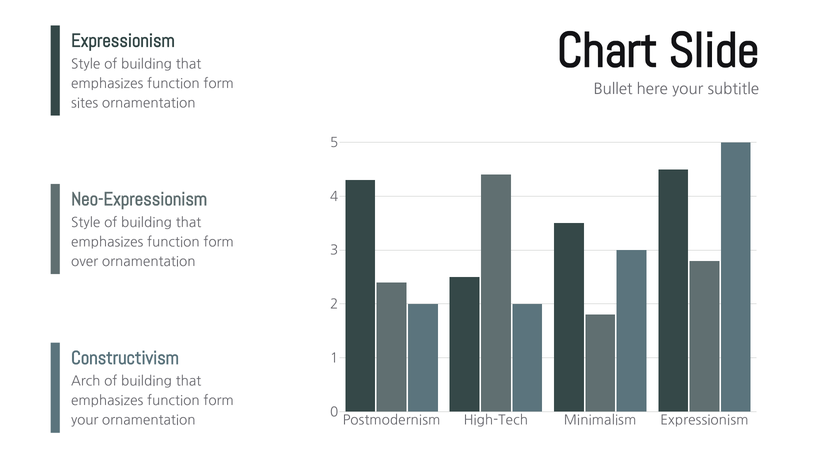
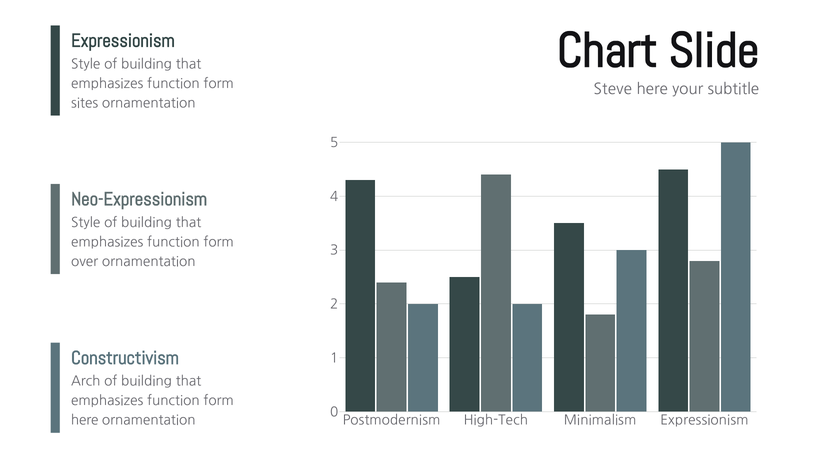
Bullet: Bullet -> Steve (613, 89)
your: your -> here (85, 420)
